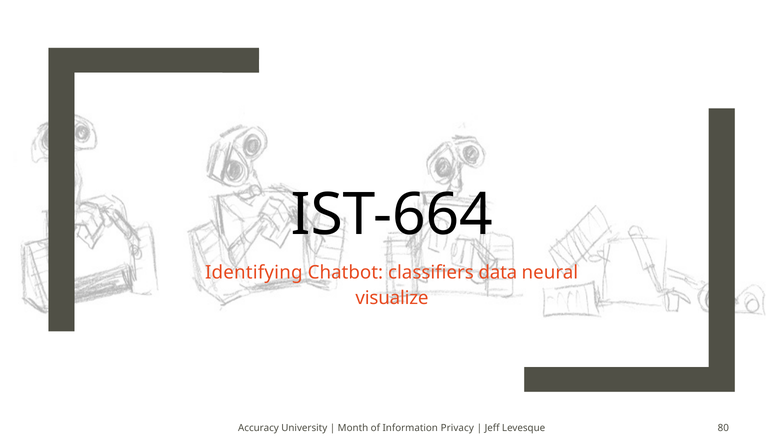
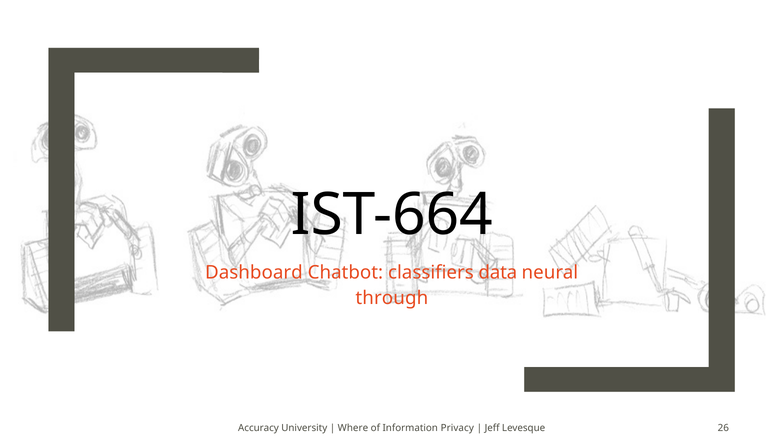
Identifying: Identifying -> Dashboard (254, 273)
visualize: visualize -> through (392, 298)
Month: Month -> Where (353, 428)
80: 80 -> 26 (723, 428)
